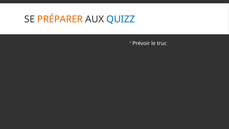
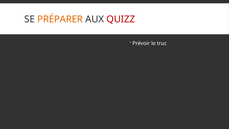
QUIZZ colour: blue -> red (121, 19)
